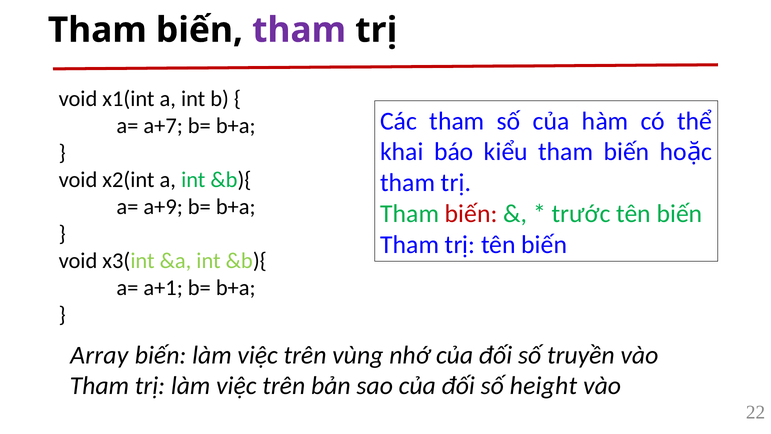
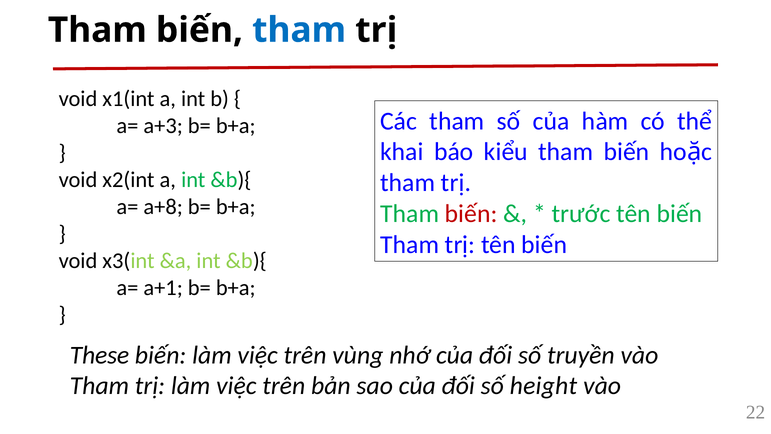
tham colour: purple -> blue (299, 30)
a+7: a+7 -> a+3 (163, 126)
a+9: a+9 -> a+8 (163, 207)
Array: Array -> These (99, 355)
